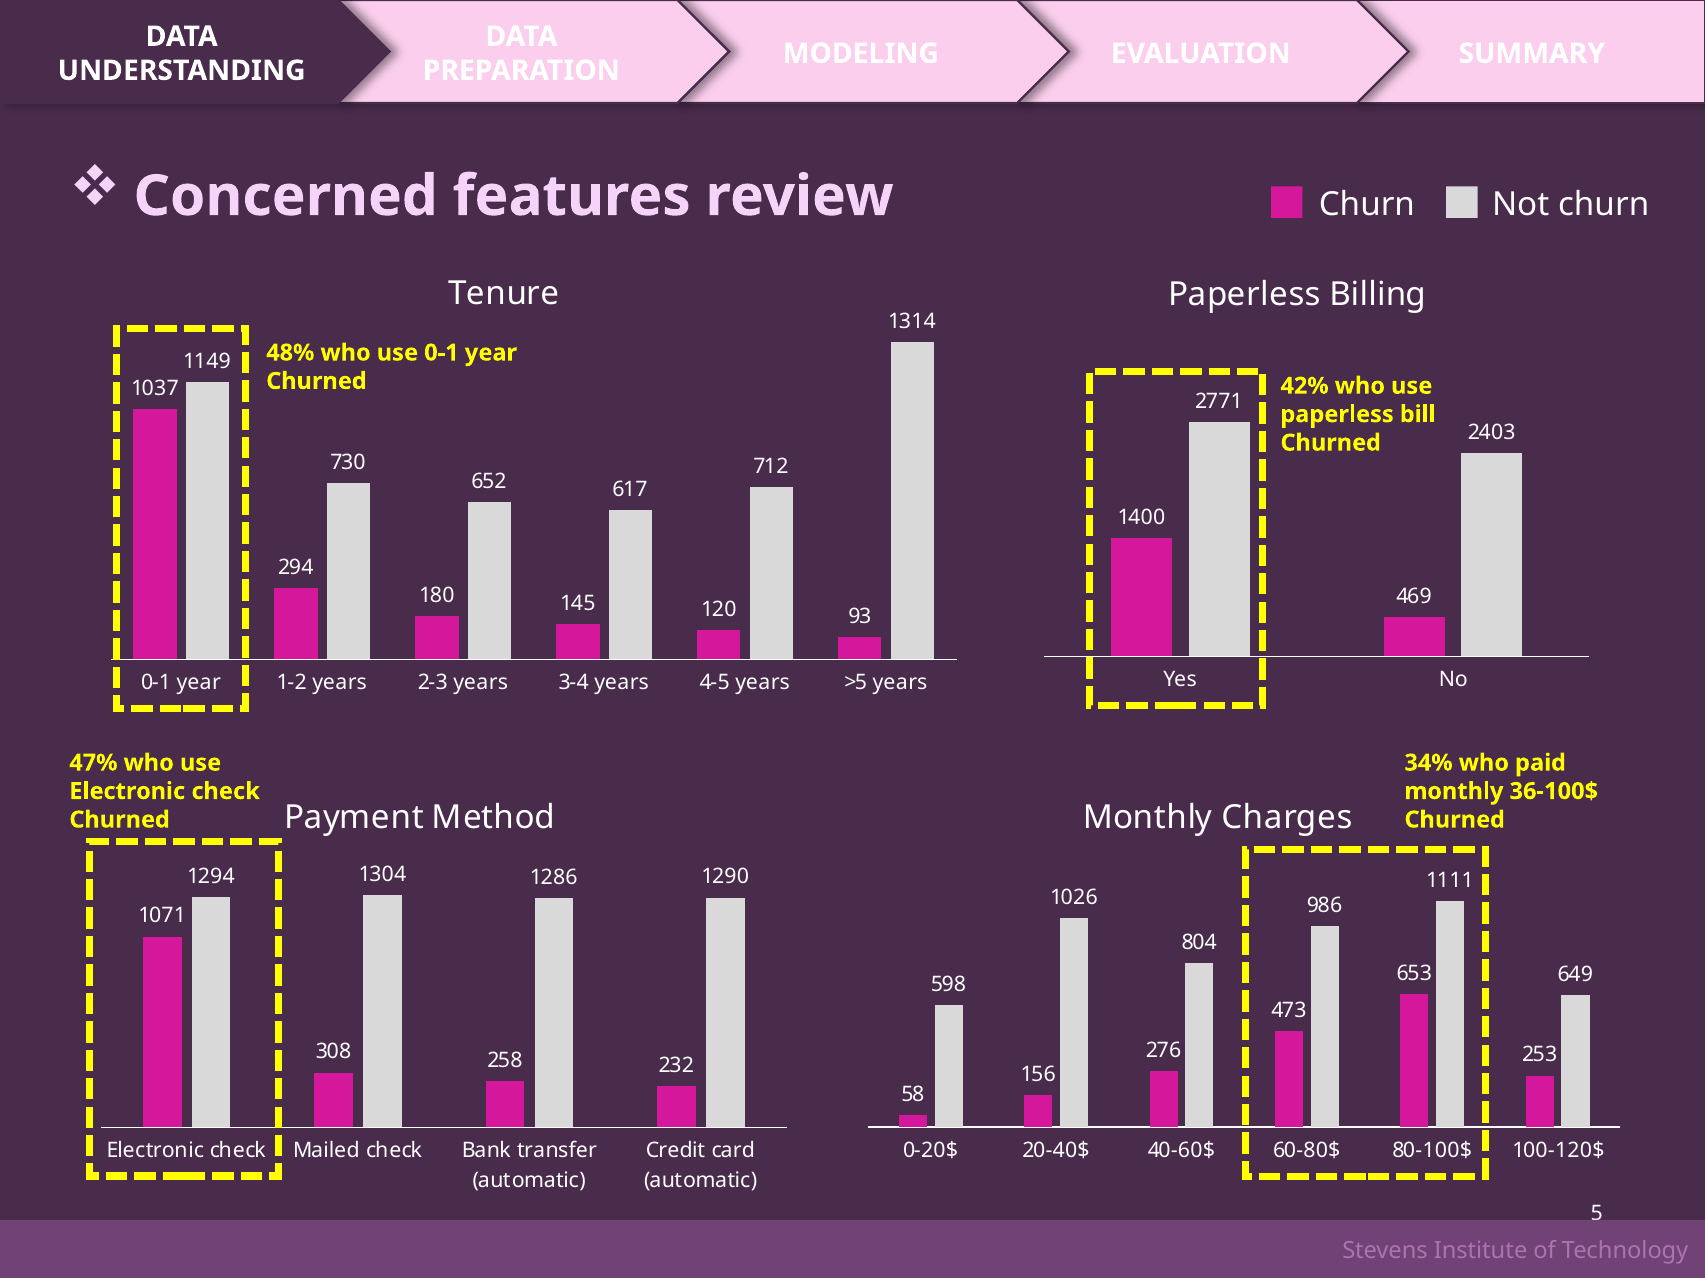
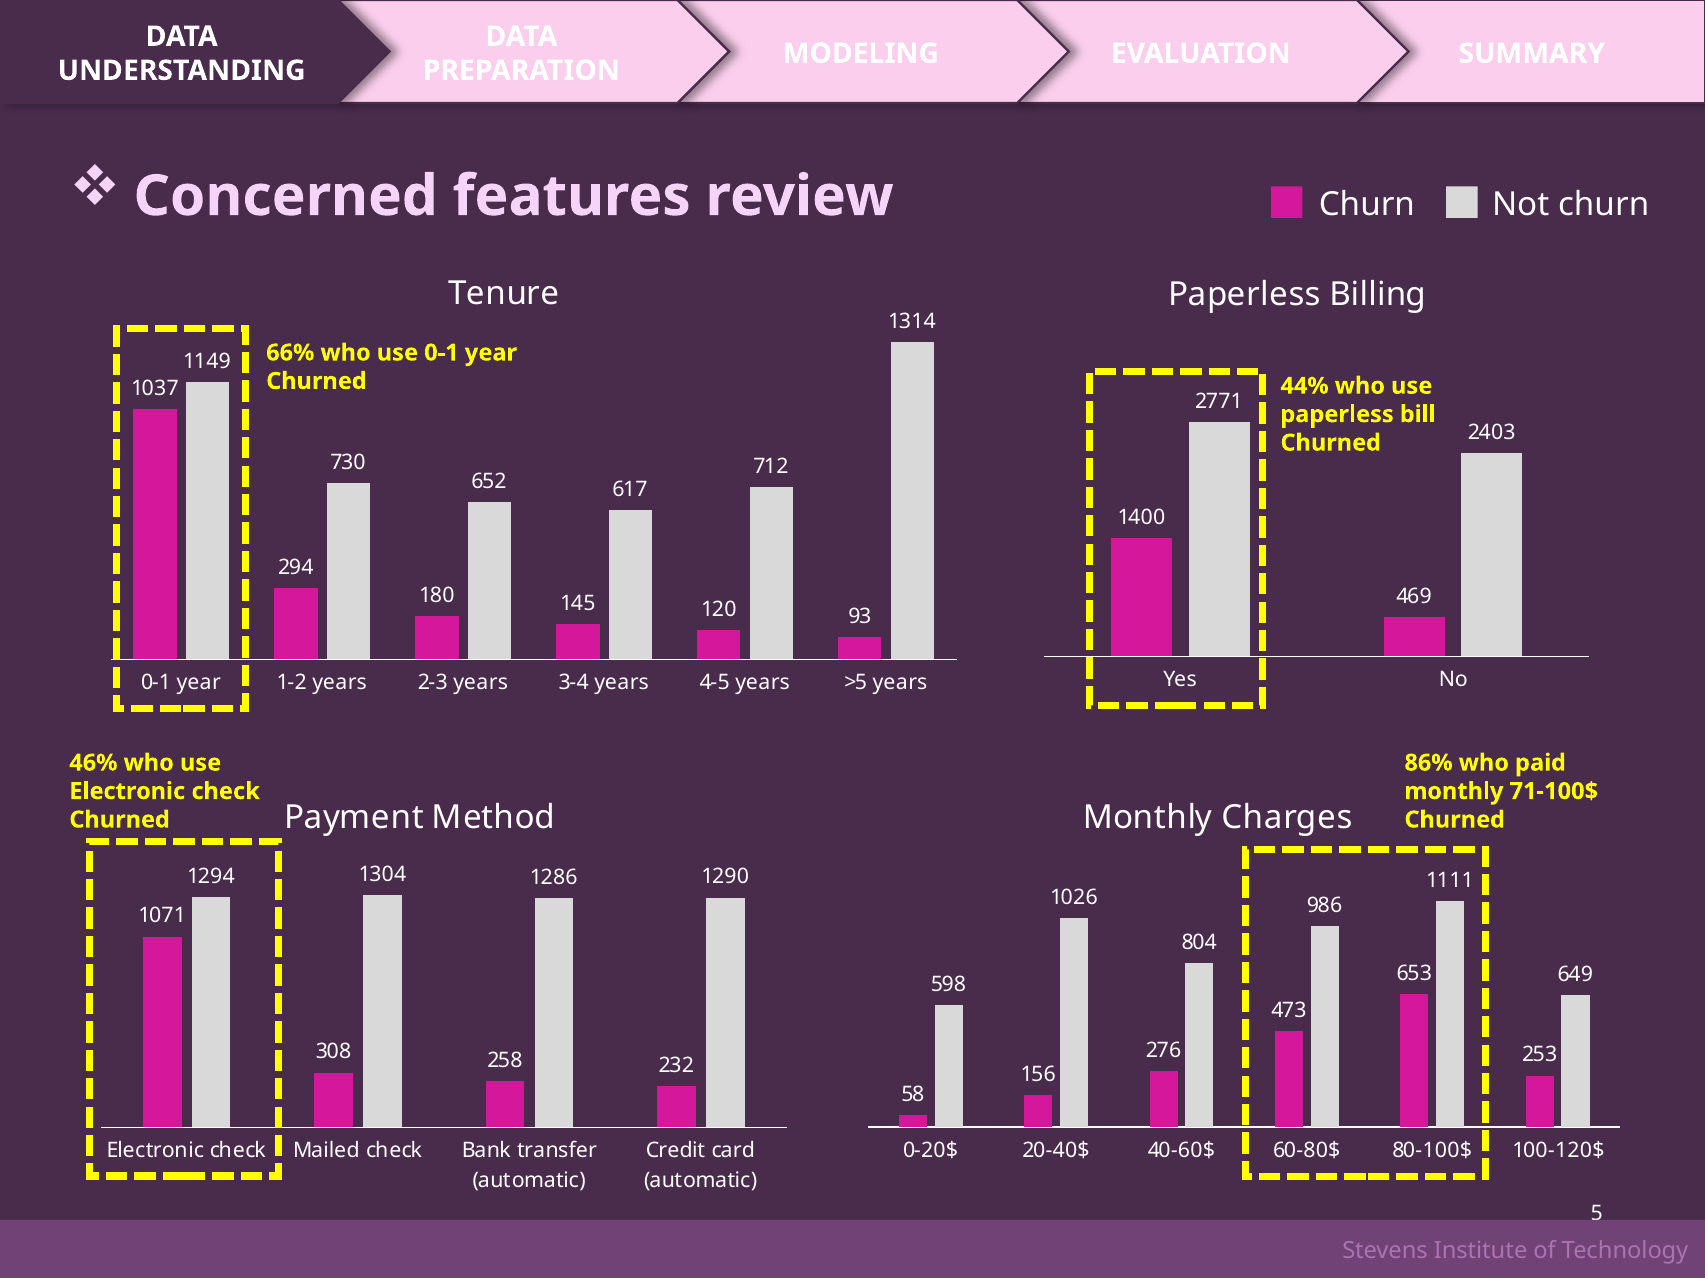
48%: 48% -> 66% (290, 353)
42%: 42% -> 44% (1305, 386)
47%: 47% -> 46% (93, 763)
34%: 34% -> 86% (1429, 763)
36-100$: 36-100$ -> 71-100$ (1554, 792)
